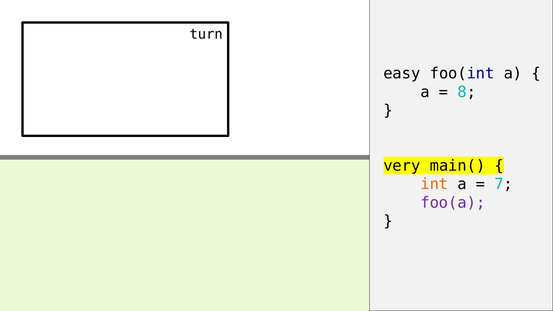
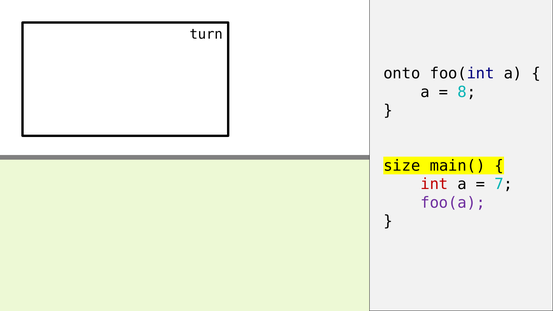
easy: easy -> onto (402, 74)
very: very -> size (402, 166)
int colour: orange -> red (434, 184)
